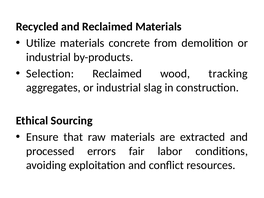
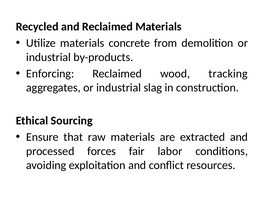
Selection: Selection -> Enforcing (50, 74)
errors: errors -> forces (102, 151)
